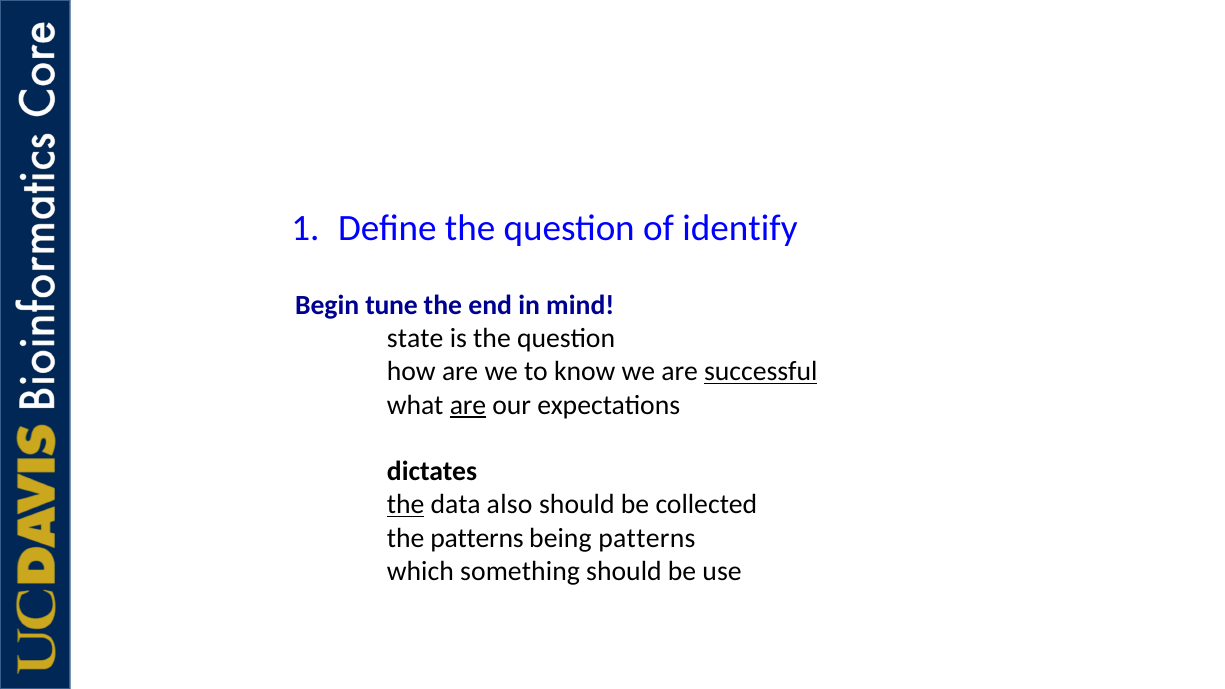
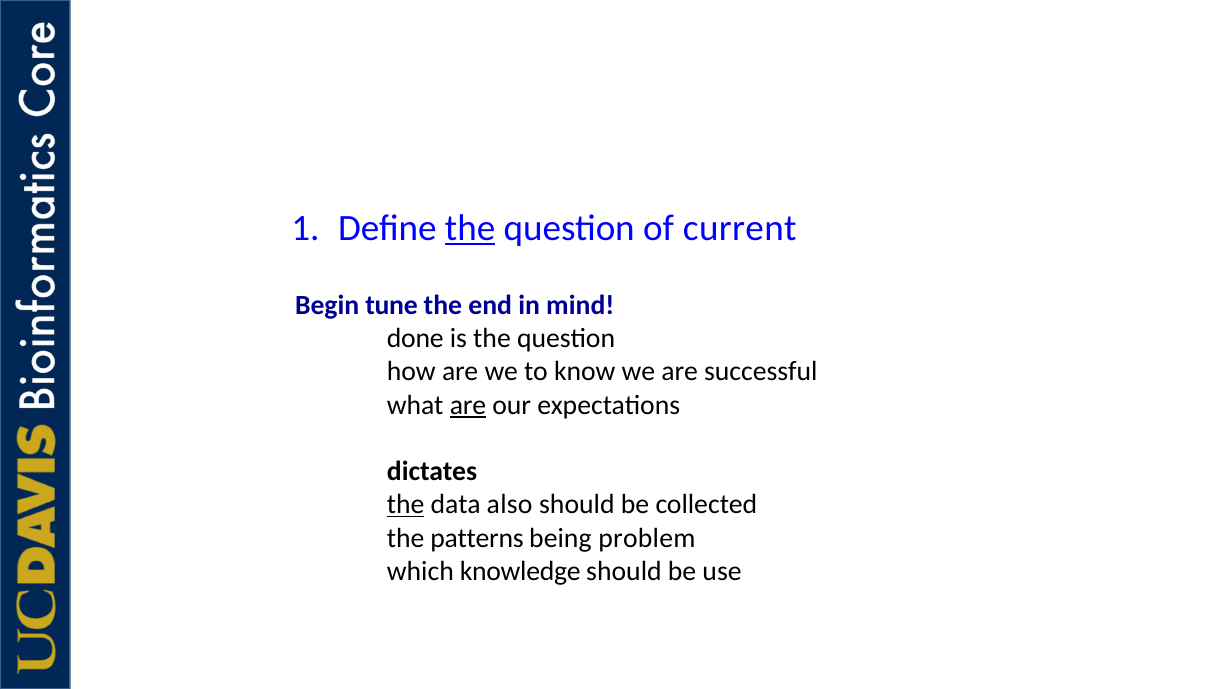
the underline: none -> present (470, 228)
identify: identify -> current (740, 228)
state: state -> done (415, 338)
successful underline: present -> none (761, 372)
being patterns: patterns -> problem (647, 538)
something: something -> knowledge (520, 571)
